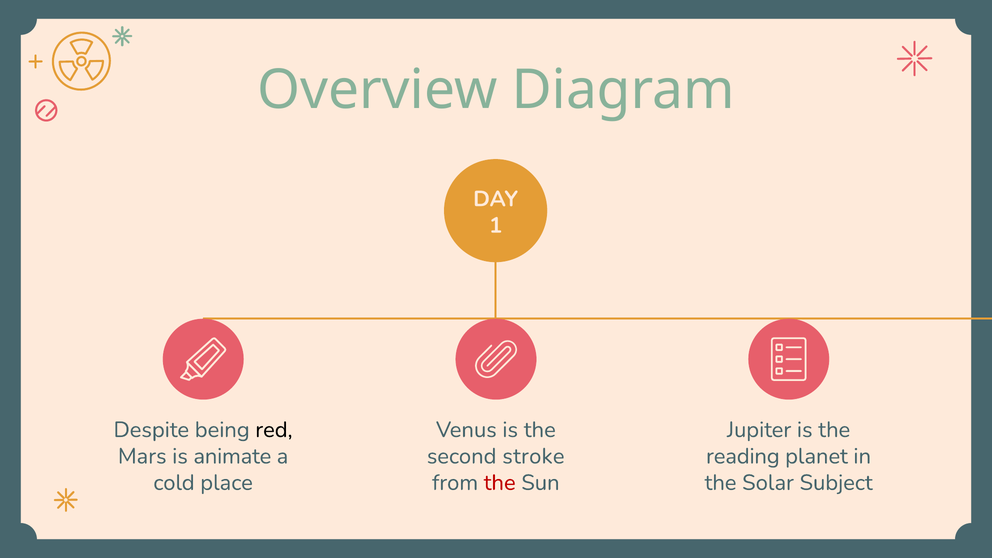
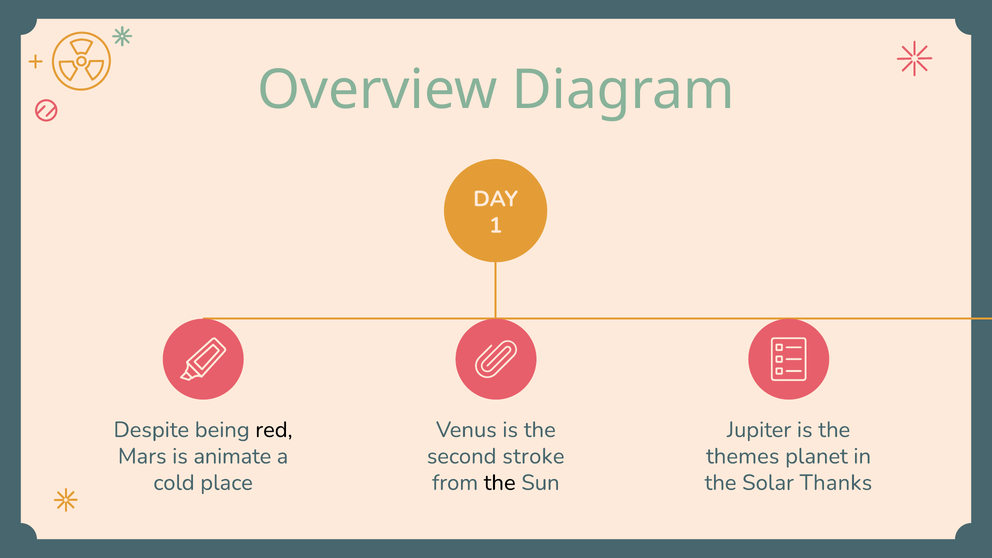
reading: reading -> themes (743, 456)
the colour: red -> black (500, 483)
Subject: Subject -> Thanks (836, 483)
